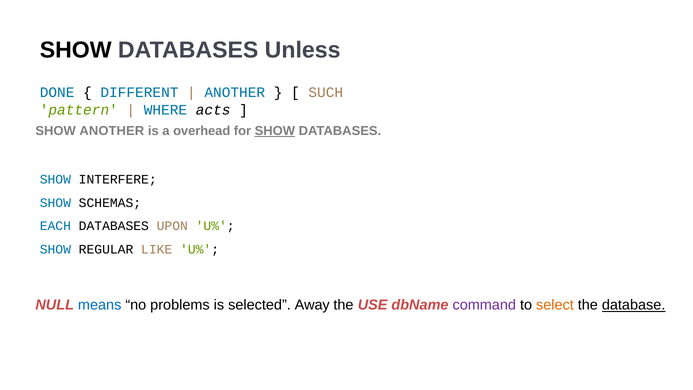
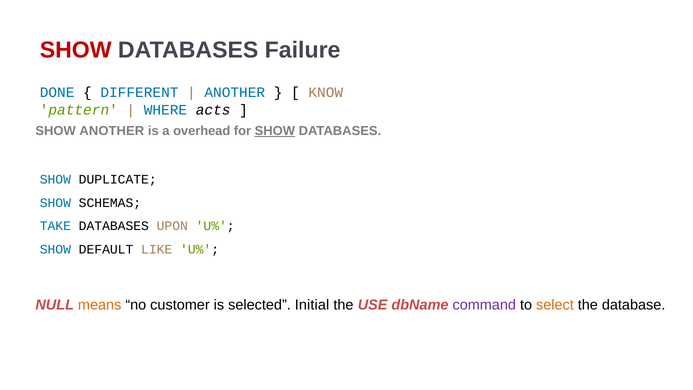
SHOW colour: black -> red (76, 50)
Unless: Unless -> Failure (303, 50)
SUCH: SUCH -> KNOW (326, 92)
INTERFERE: INTERFERE -> DUPLICATE (118, 179)
EACH: EACH -> TAKE (55, 226)
REGULAR: REGULAR -> DEFAULT (106, 249)
means colour: blue -> orange (100, 305)
problems: problems -> customer (180, 305)
Away: Away -> Initial (312, 305)
database underline: present -> none (634, 305)
